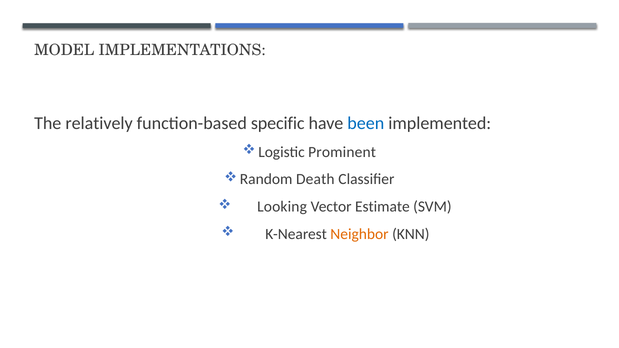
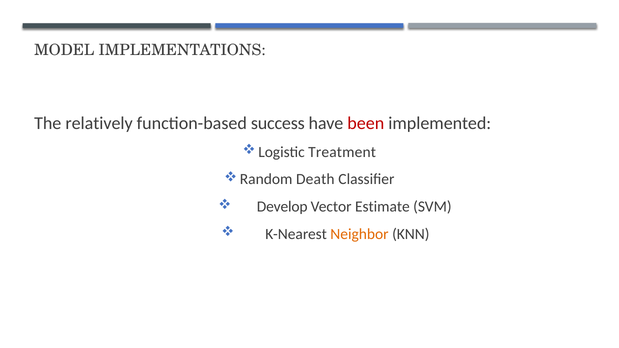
specific: specific -> success (278, 123)
been colour: blue -> red (366, 123)
Prominent: Prominent -> Treatment (342, 152)
Looking: Looking -> Develop (282, 207)
